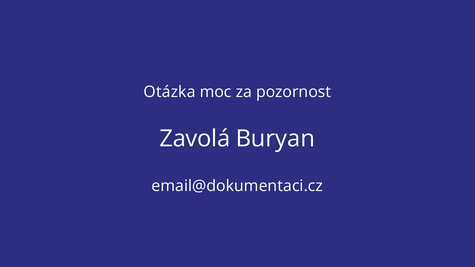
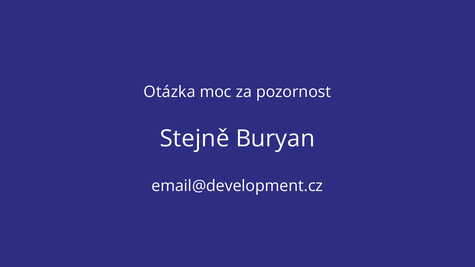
Zavolá: Zavolá -> Stejně (195, 139)
email@dokumentaci.cz: email@dokumentaci.cz -> email@development.cz (237, 186)
